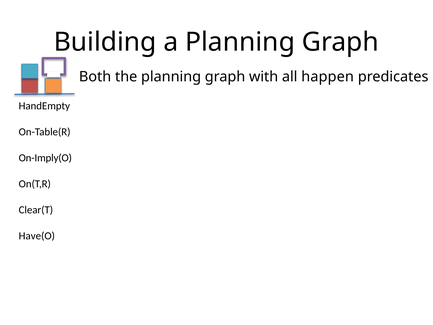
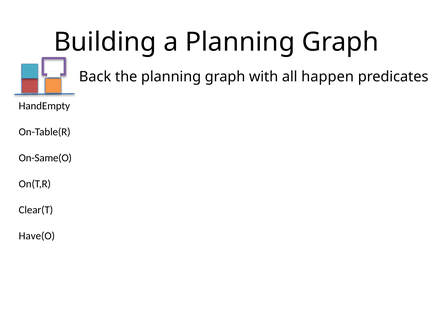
Both: Both -> Back (95, 77)
On-Imply(O: On-Imply(O -> On-Same(O (45, 158)
